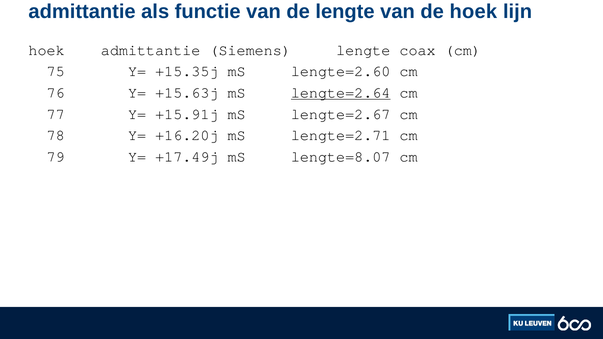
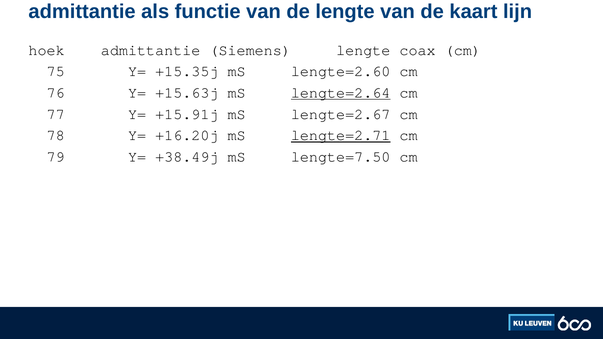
de hoek: hoek -> kaart (473, 12)
lengte=2.71 underline: none -> present (341, 136)
+17.49j: +17.49j -> +38.49j (187, 157)
lengte=8.07: lengte=8.07 -> lengte=7.50 (341, 157)
